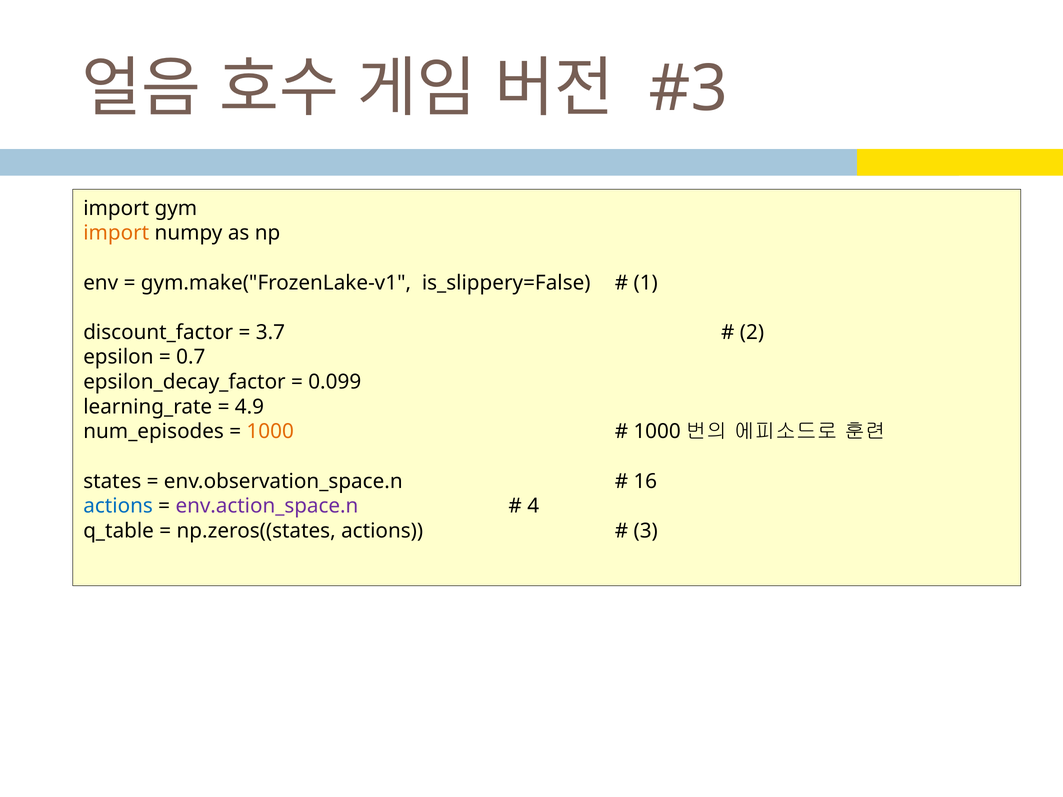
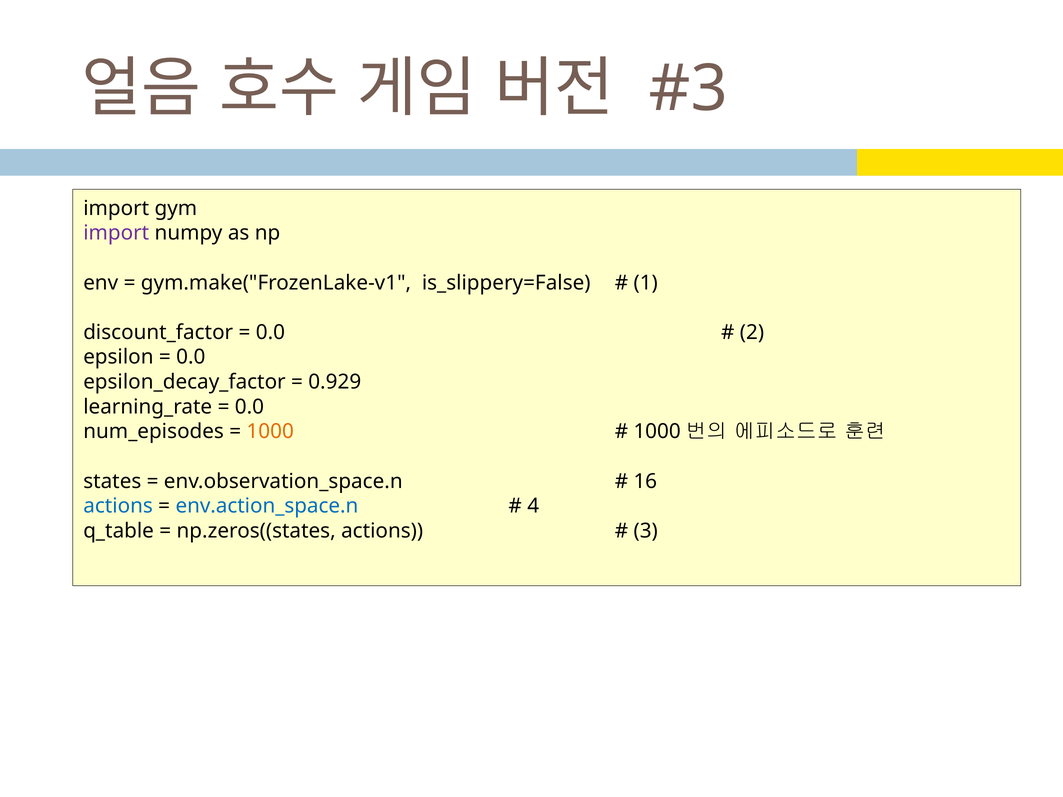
import colour: orange -> purple (116, 233)
3.7: 3.7 -> 0.0 (270, 332)
0.7: 0.7 -> 0.0 (191, 357)
0.099: 0.099 -> 0.929 (335, 382)
4.9: 4.9 -> 0.0 (249, 407)
env.action_space.n colour: purple -> blue (267, 506)
